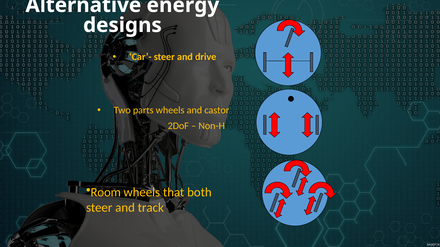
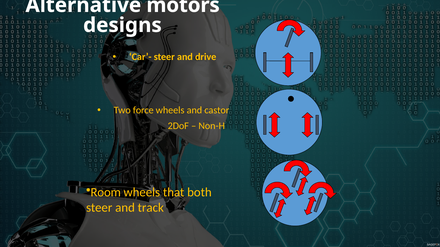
energy: energy -> motors (183, 5)
parts: parts -> force (143, 111)
